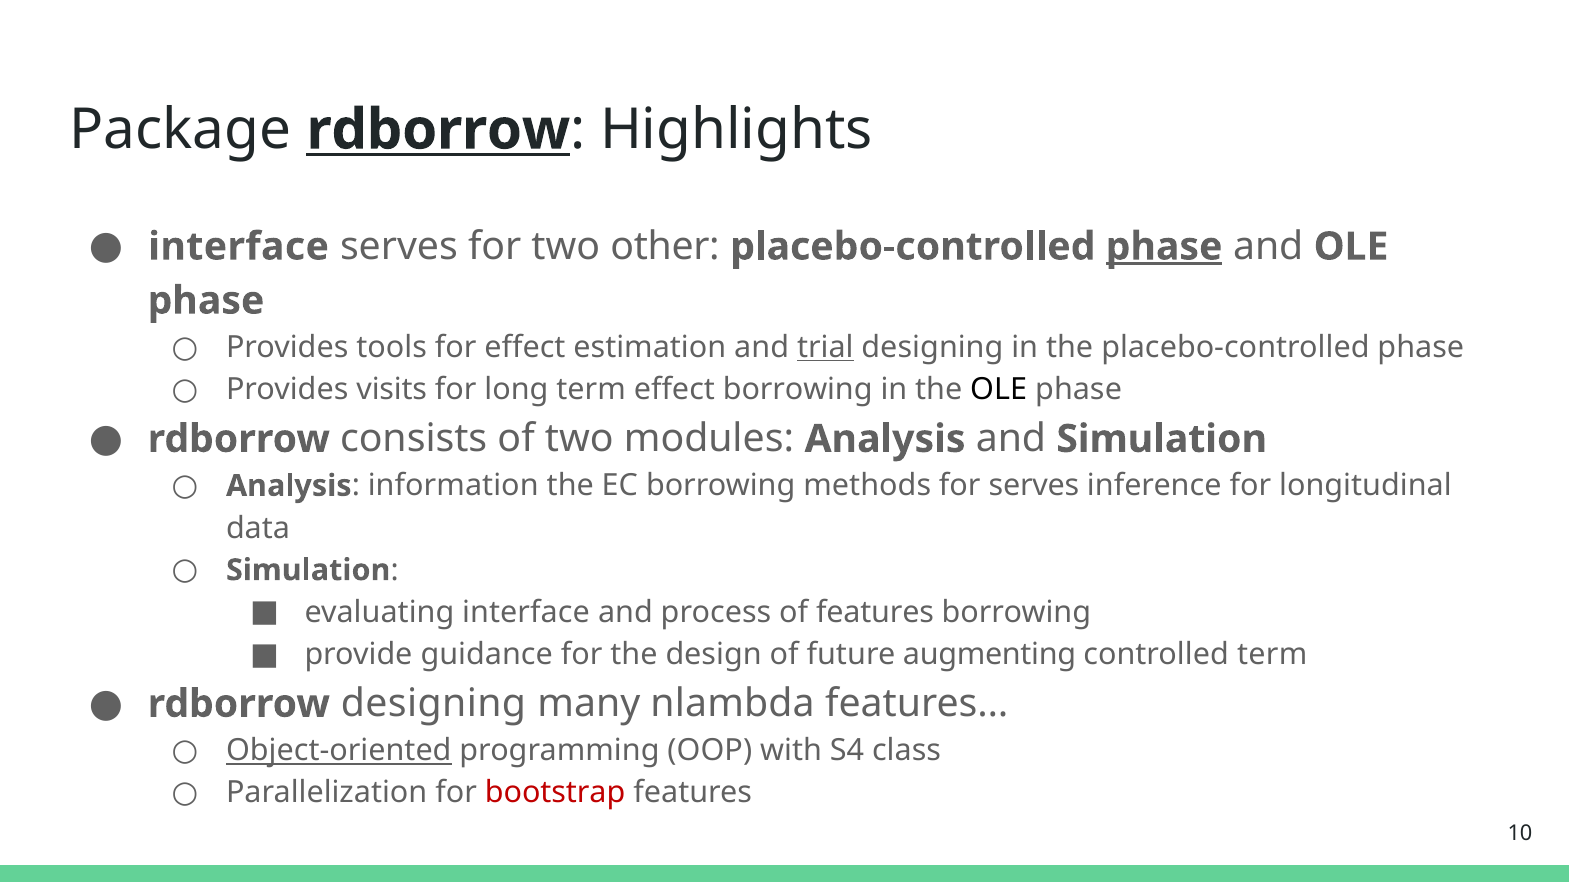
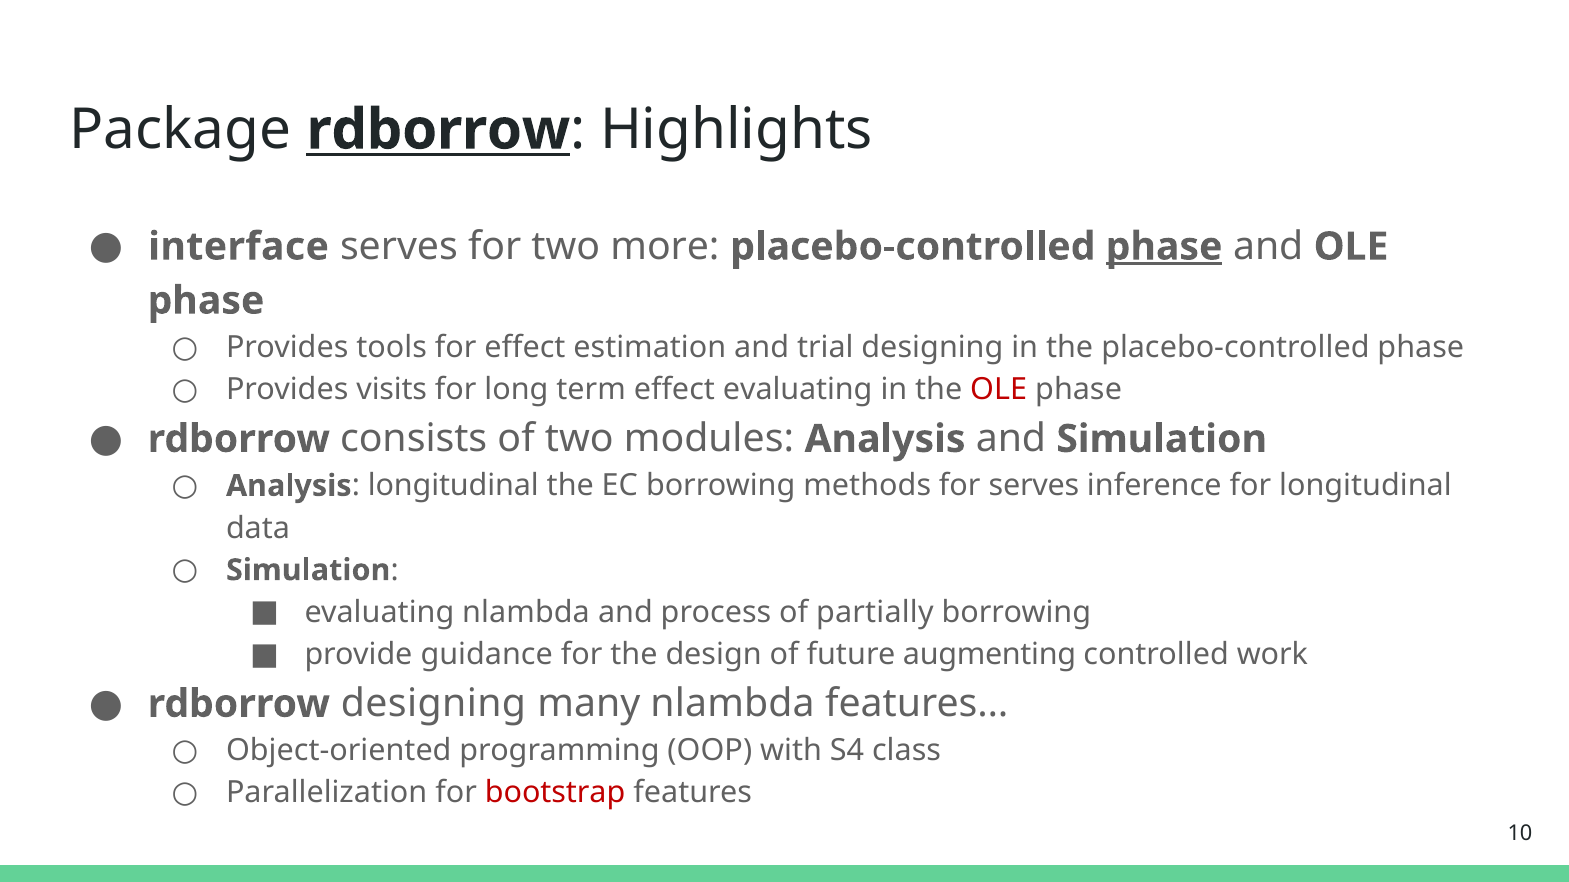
other: other -> more (665, 247)
trial underline: present -> none (825, 348)
effect borrowing: borrowing -> evaluating (798, 390)
OLE colour: black -> red (999, 390)
Analysis information: information -> longitudinal (453, 486)
evaluating interface: interface -> nlambda (526, 613)
of features: features -> partially (875, 613)
controlled term: term -> work (1272, 655)
Object-oriented underline: present -> none (339, 751)
